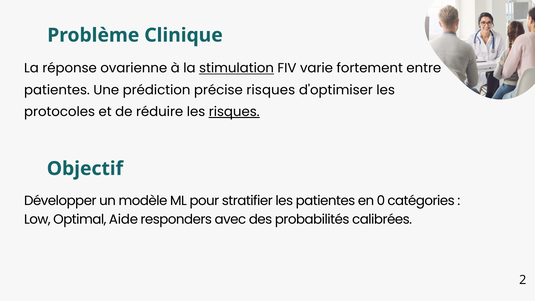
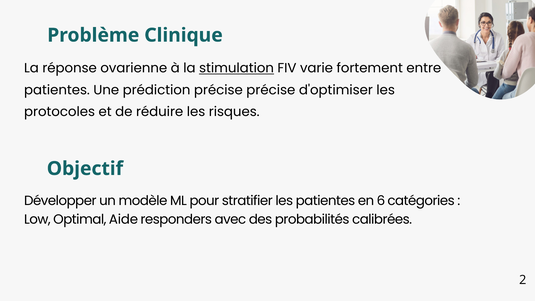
précise risques: risques -> précise (271, 90)
risques underline: present -> none (234, 112)
0: 0 -> 6 (381, 201)
